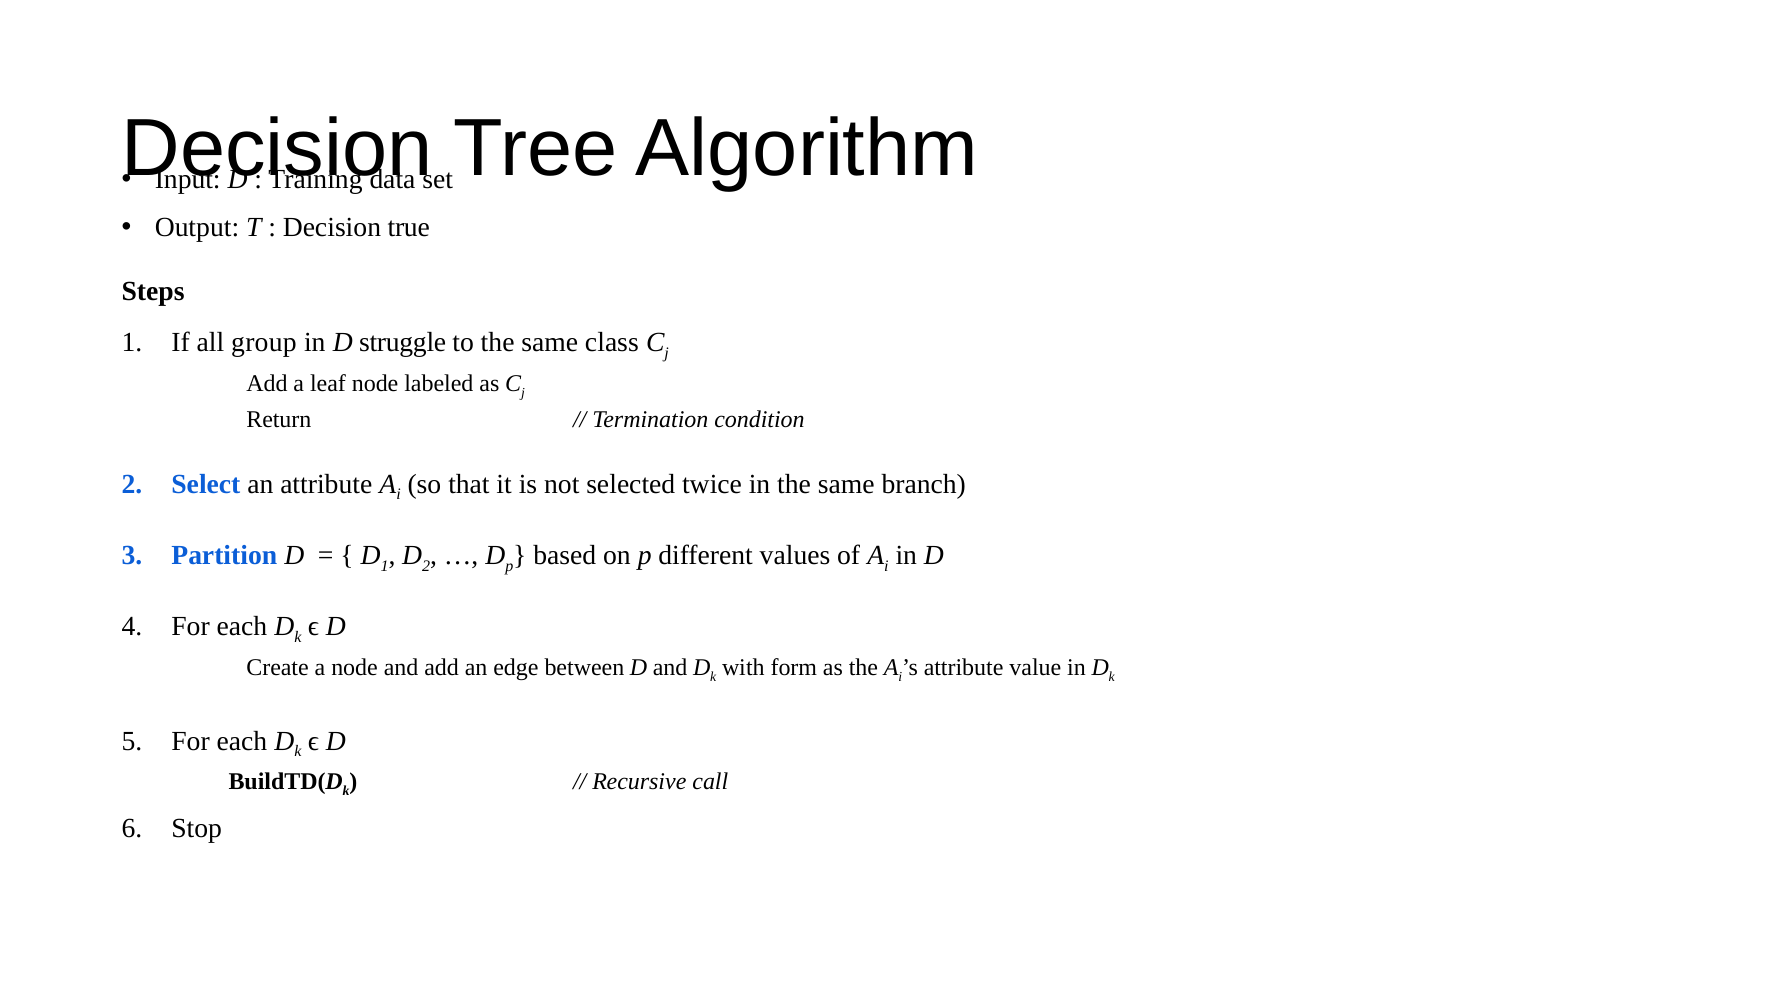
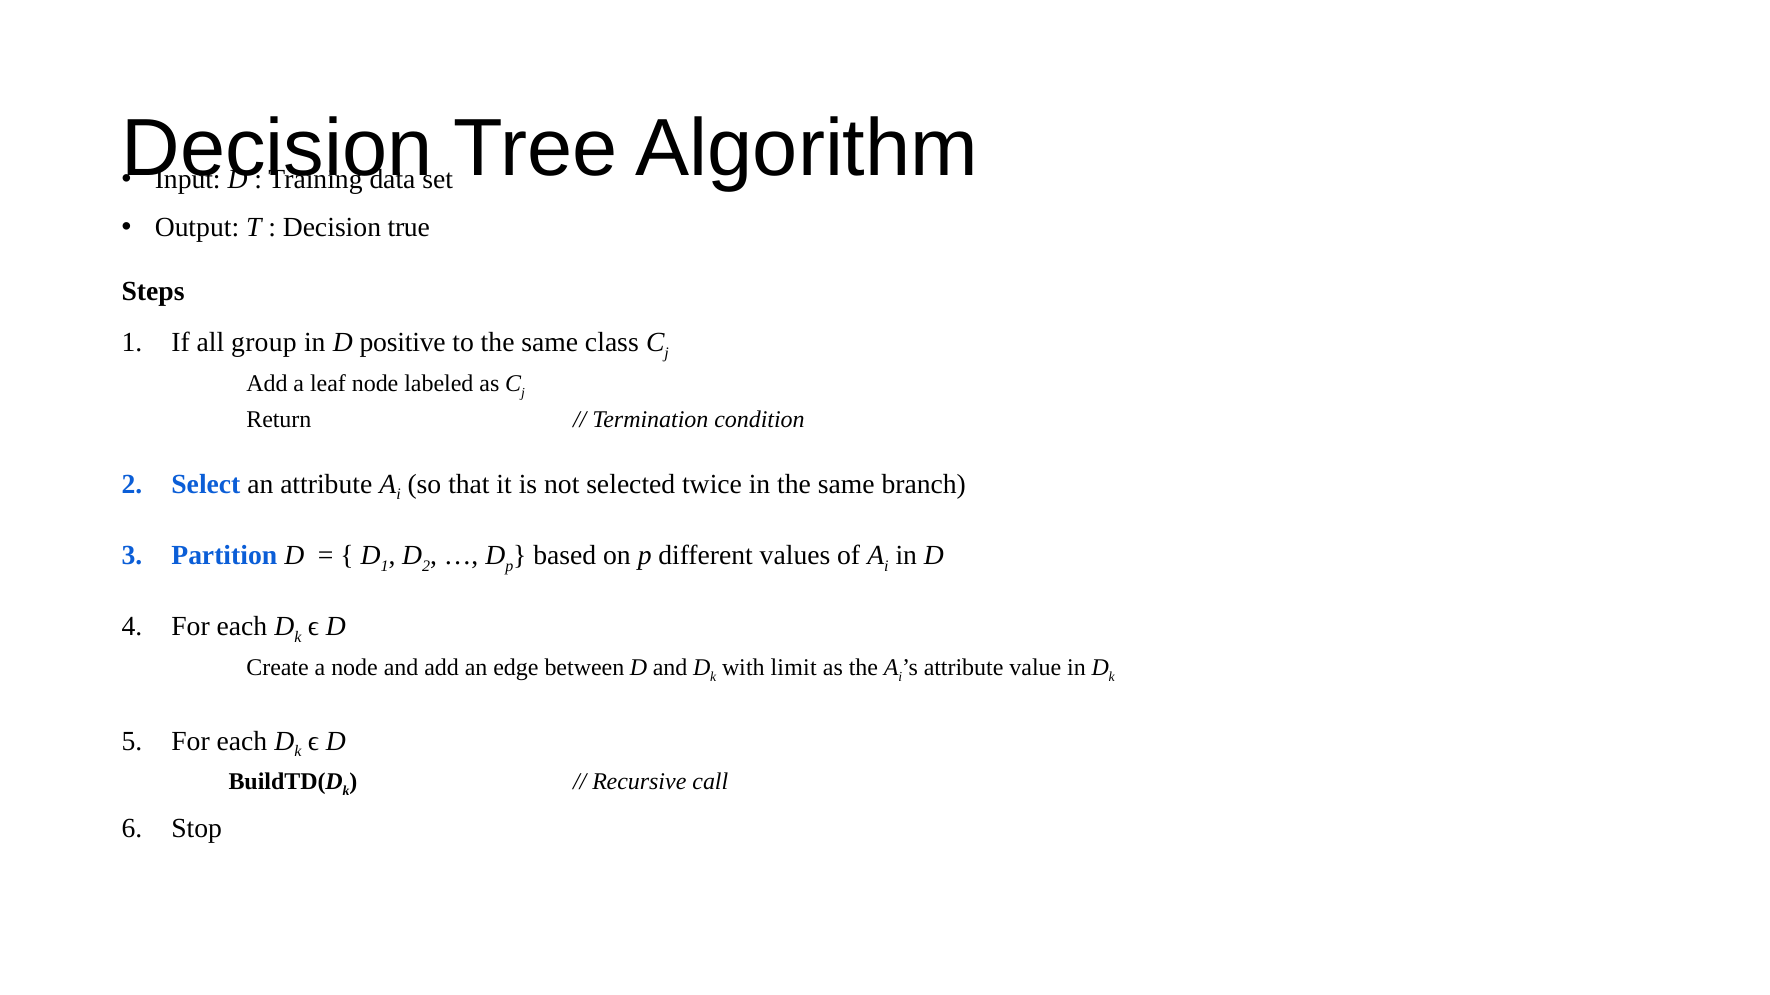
struggle: struggle -> positive (403, 343)
form: form -> limit (794, 668)
